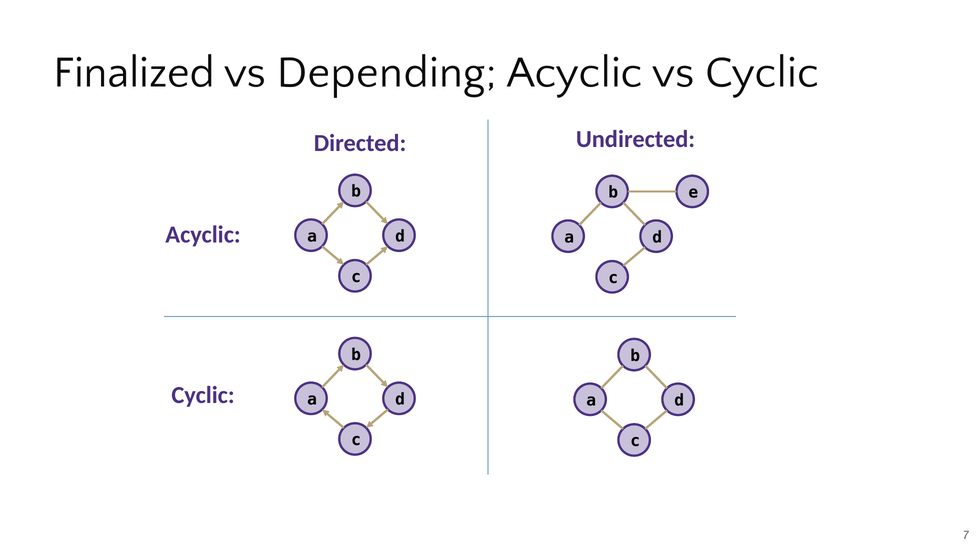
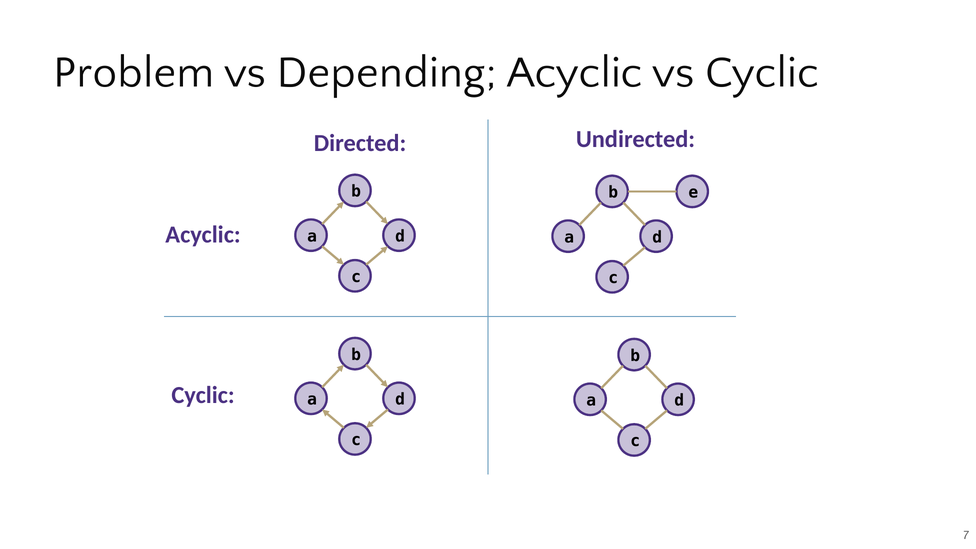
Finalized: Finalized -> Problem (134, 72)
